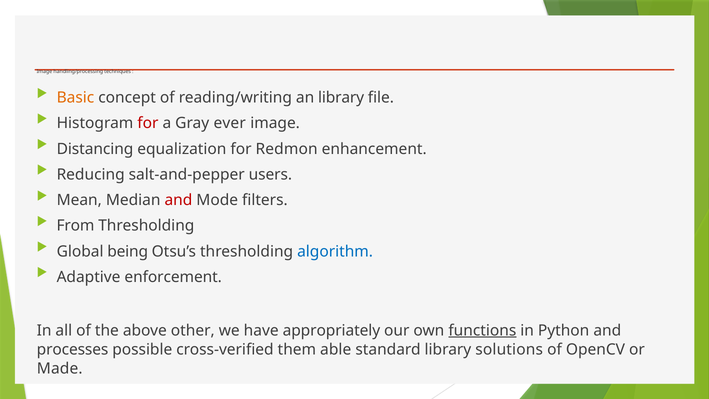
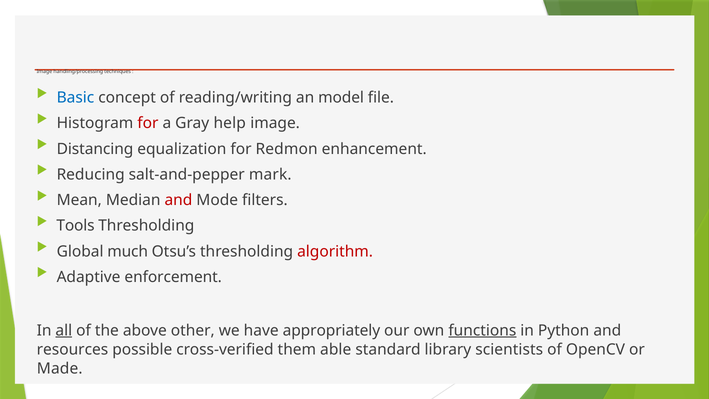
Basic colour: orange -> blue (75, 98)
an library: library -> model (341, 98)
ever: ever -> help (230, 123)
users: users -> mark (270, 174)
From: From -> Tools (76, 226)
being: being -> much (128, 251)
algorithm colour: blue -> red (335, 251)
all underline: none -> present (64, 330)
processes: processes -> resources (72, 349)
solutions: solutions -> scientists (509, 349)
